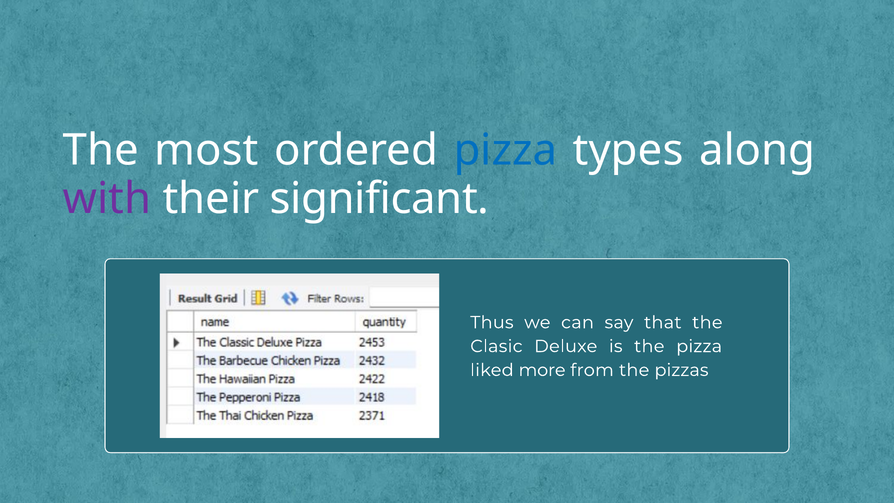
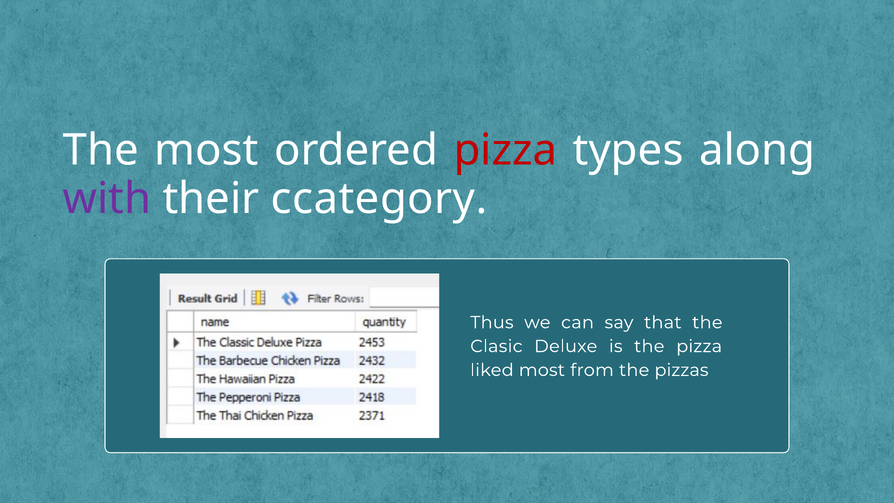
pizza colour: blue -> red (505, 150)
significant: significant -> ccategory (379, 199)
liked more: more -> most (542, 370)
